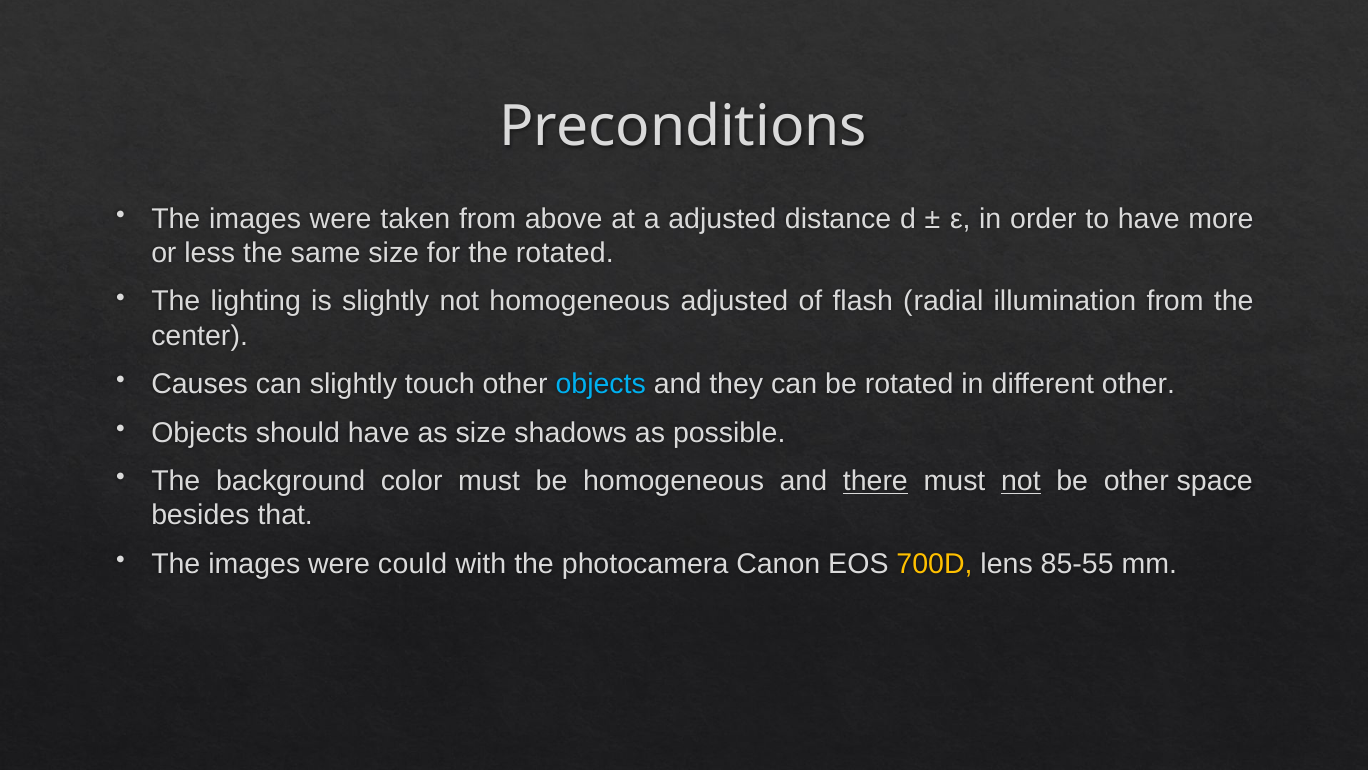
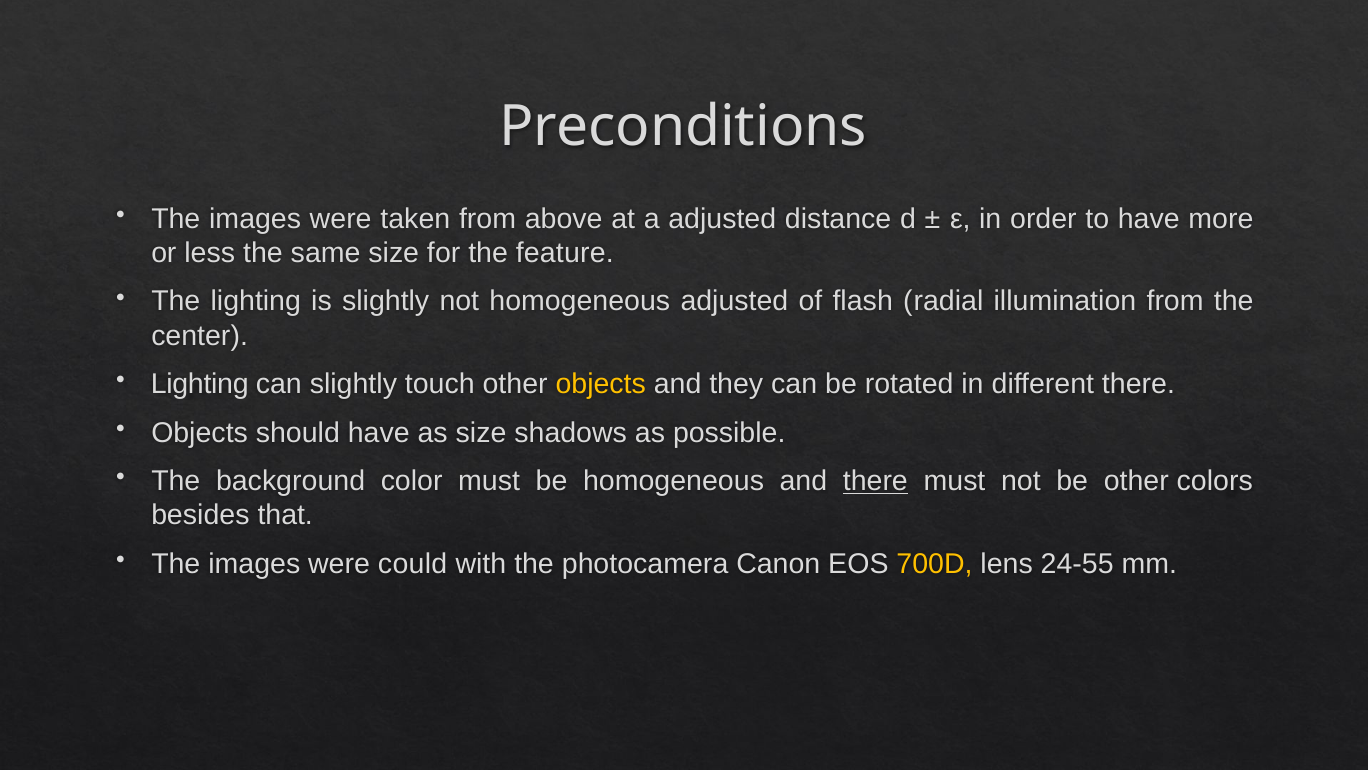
the rotated: rotated -> feature (565, 253)
Causes: Causes -> Lighting (200, 384)
objects colour: light blue -> yellow (601, 384)
different other: other -> there (1138, 384)
not underline: present -> none (1021, 481)
space: space -> colors (1215, 481)
85-55: 85-55 -> 24-55 (1077, 564)
